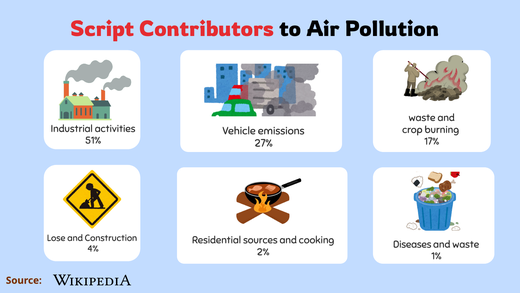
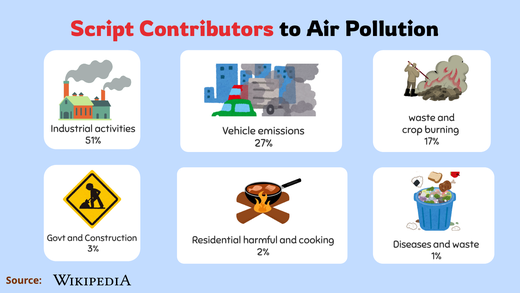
Lose: Lose -> Govt (56, 238)
sources: sources -> harmful (260, 240)
4%: 4% -> 3% (93, 248)
